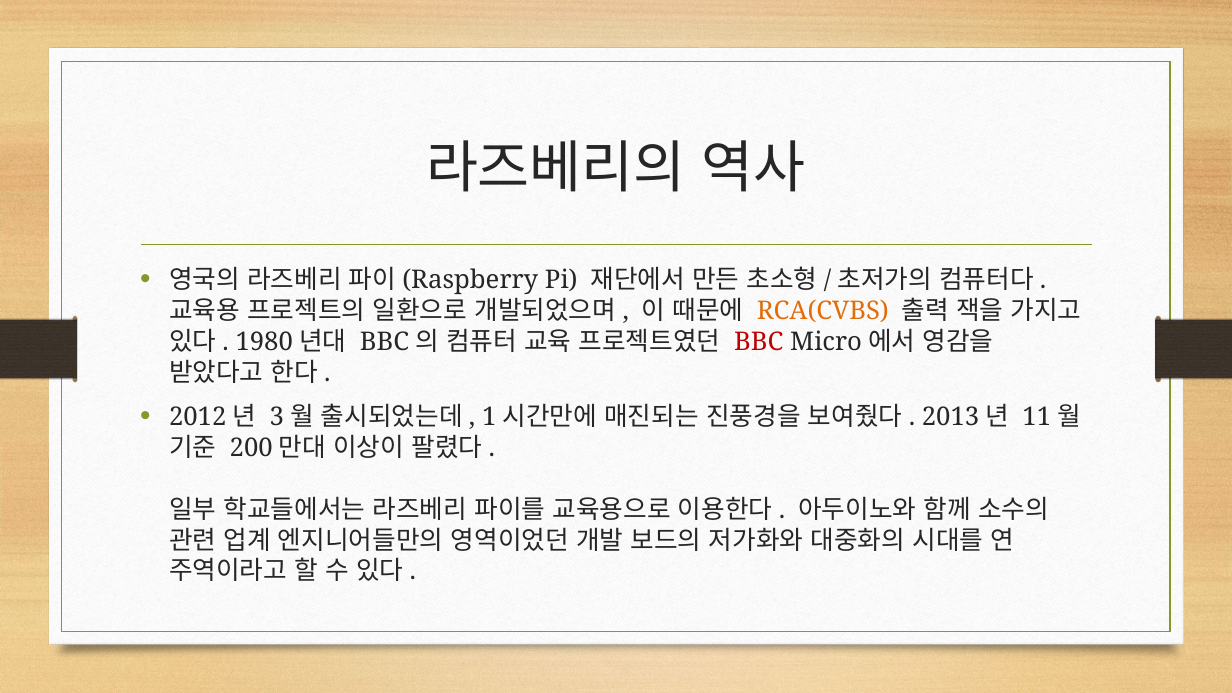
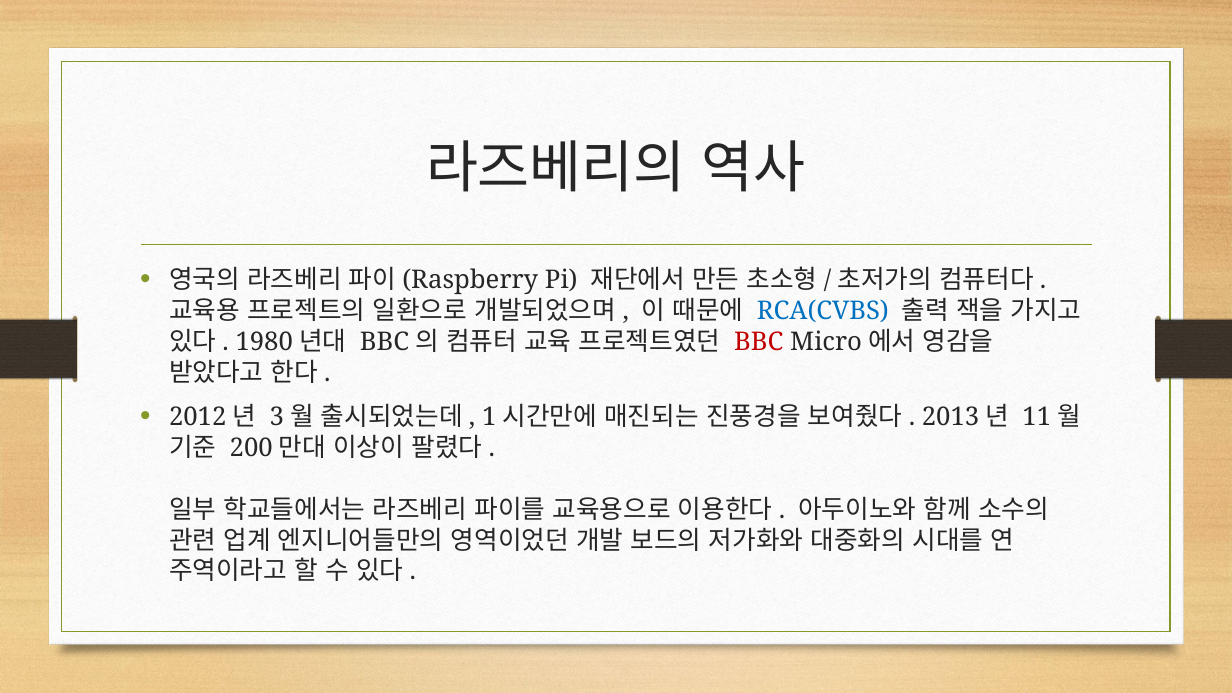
RCA(CVBS colour: orange -> blue (823, 311)
